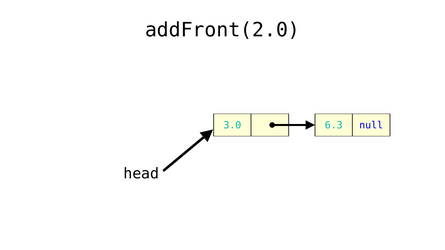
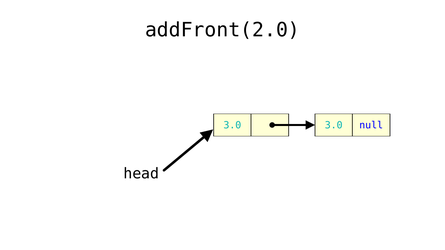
3.0 6.3: 6.3 -> 3.0 (334, 125)
